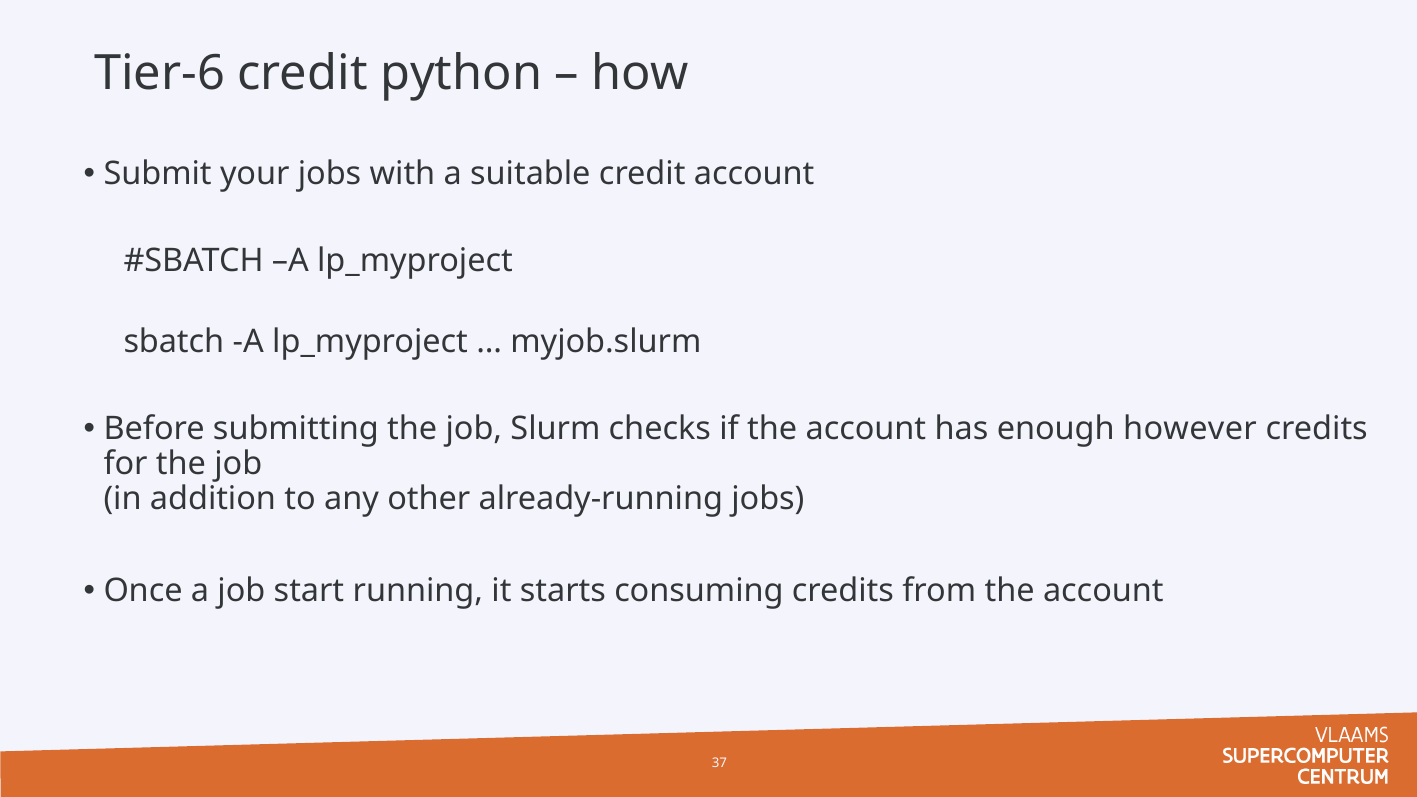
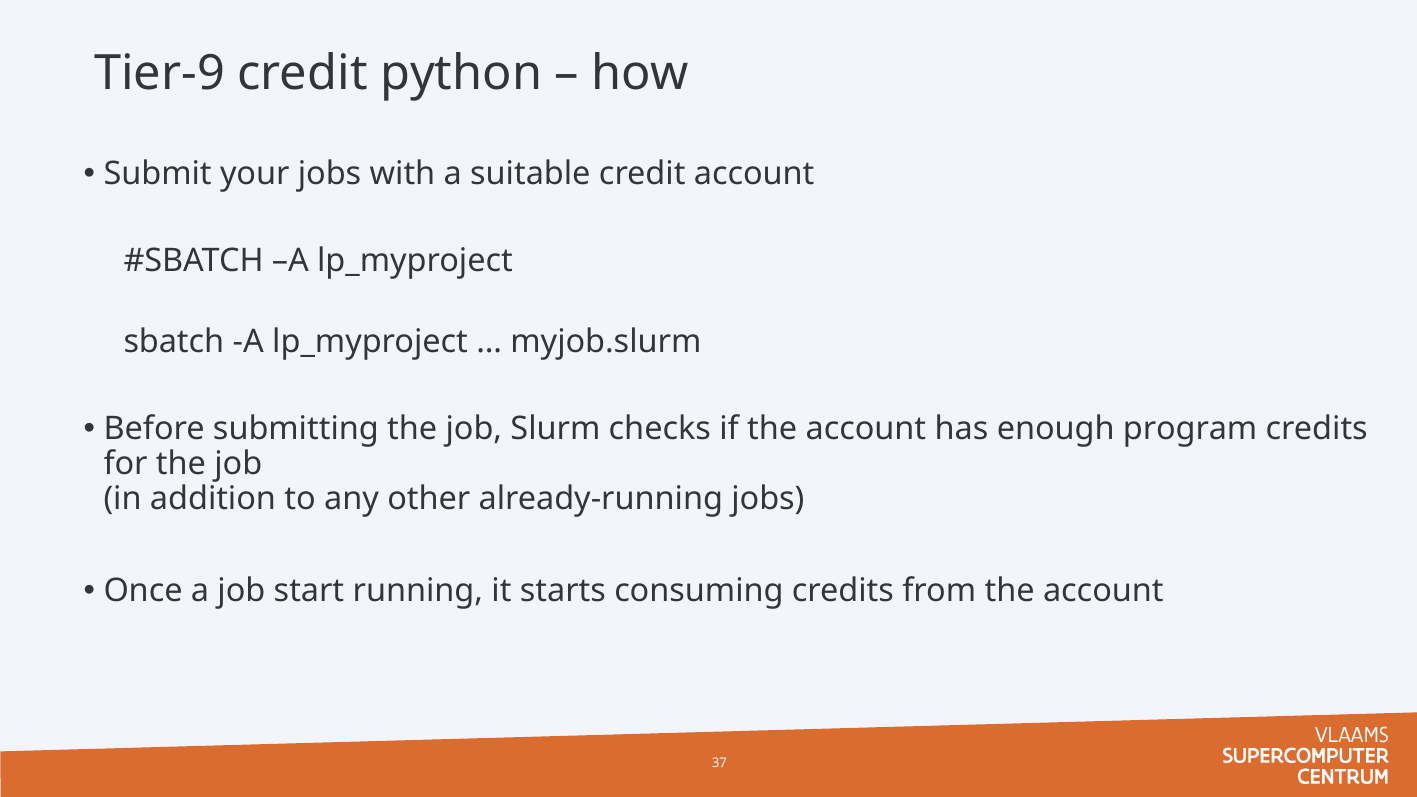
Tier-6: Tier-6 -> Tier-9 (160, 74)
however: however -> program (1190, 429)
